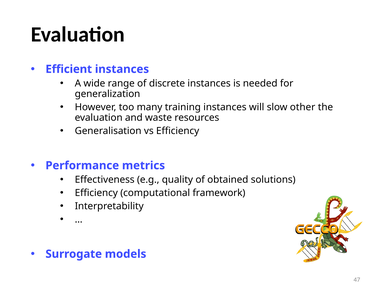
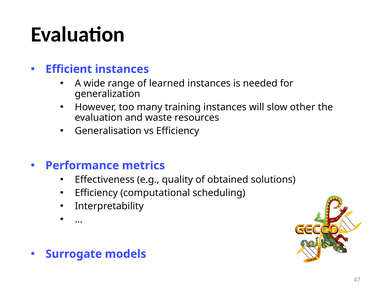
discrete: discrete -> learned (167, 83)
framework: framework -> scheduling (219, 193)
